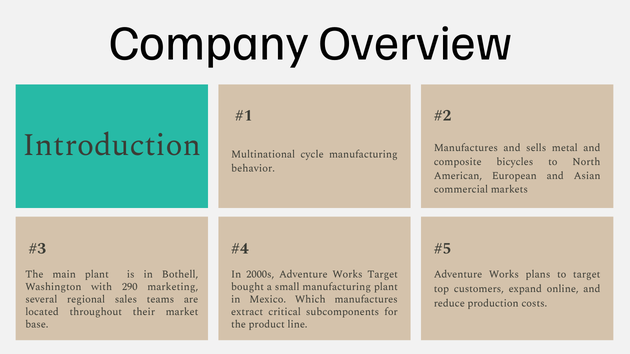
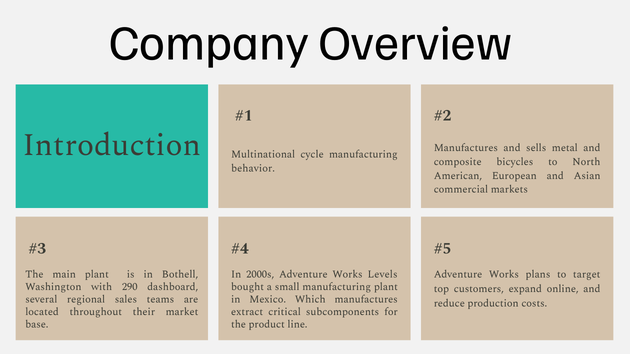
Works Target: Target -> Levels (383, 274)
marketing: marketing -> dashboard (173, 287)
